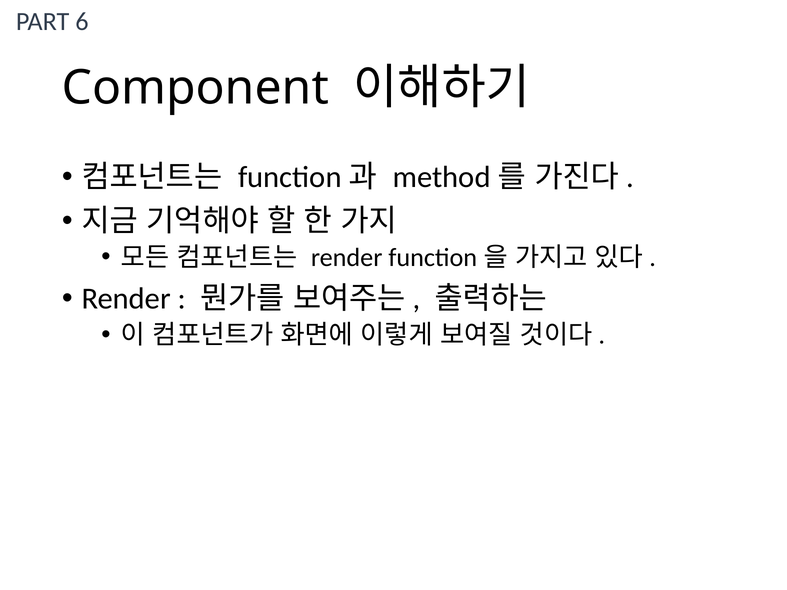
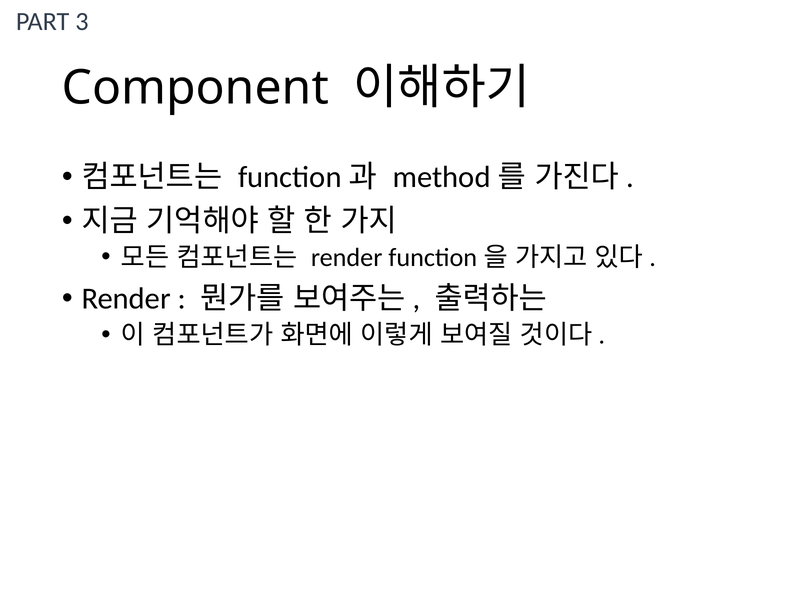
6: 6 -> 3 (82, 21)
